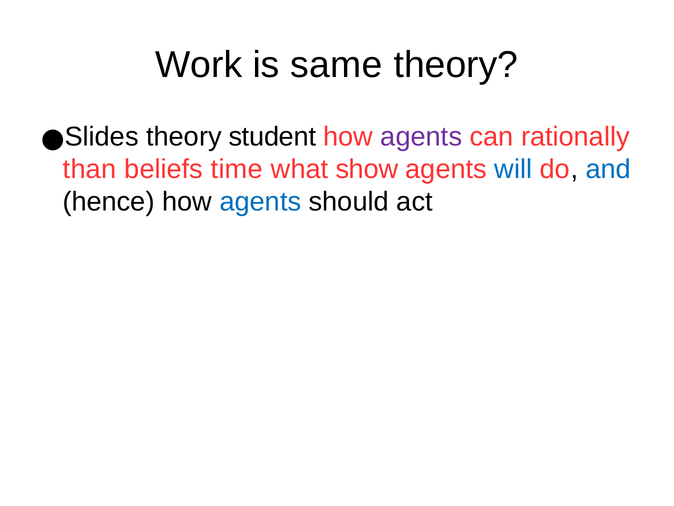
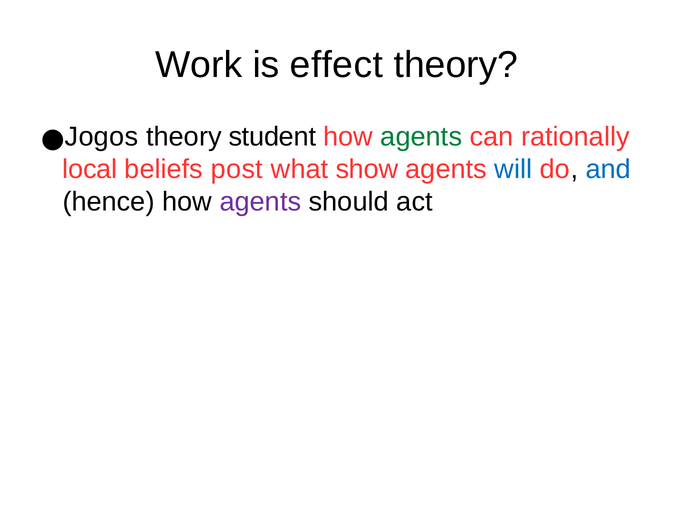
same: same -> effect (336, 65)
Slides: Slides -> Jogos (101, 136)
agents colour: purple -> green (421, 136)
than: than -> local (90, 169)
time: time -> post (237, 169)
agents colour: blue -> purple (260, 202)
